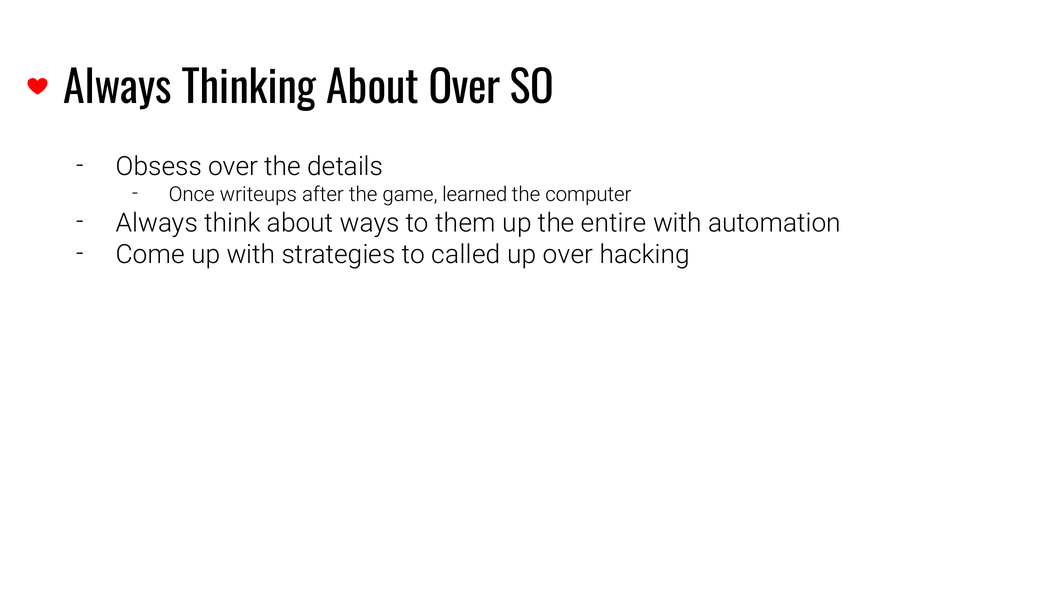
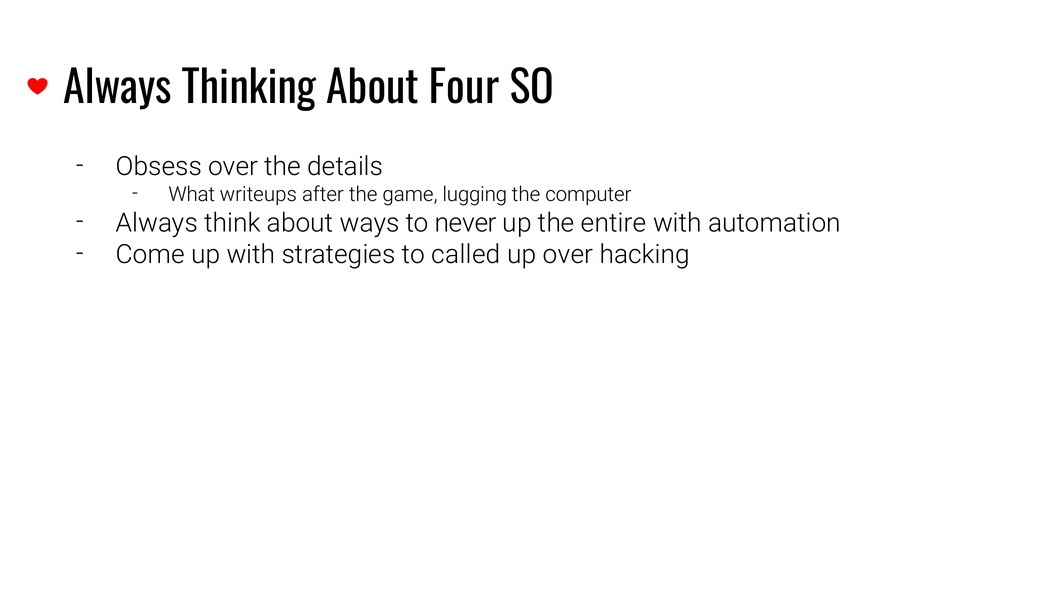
About Over: Over -> Four (464, 89)
Once: Once -> What (192, 194)
learned: learned -> lugging (475, 194)
them: them -> never (466, 223)
